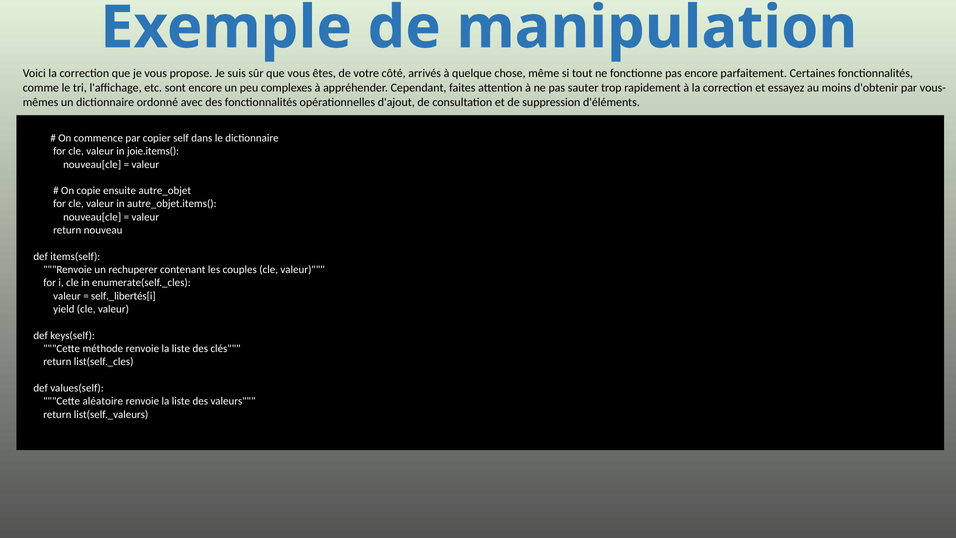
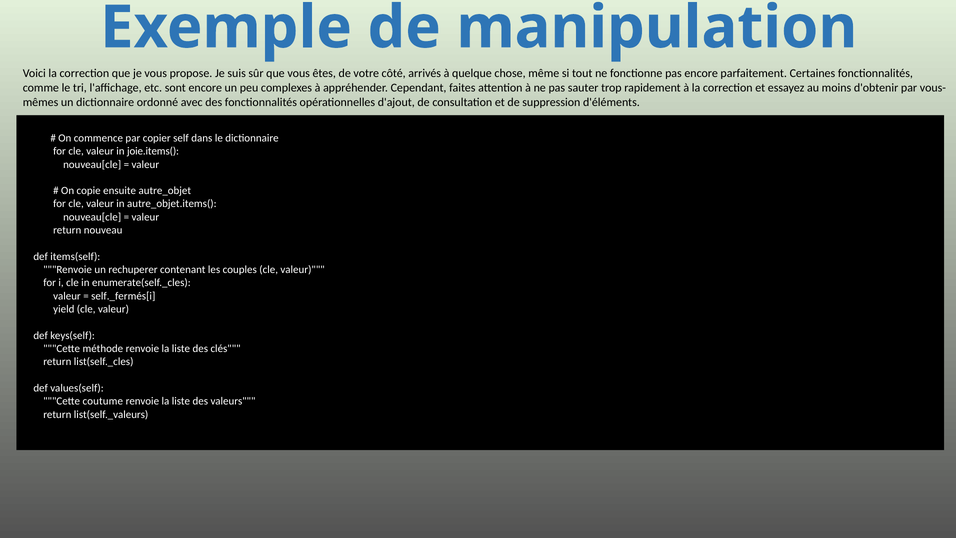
self._libertés[i: self._libertés[i -> self._fermés[i (123, 296)
aléatoire: aléatoire -> coutume (103, 401)
